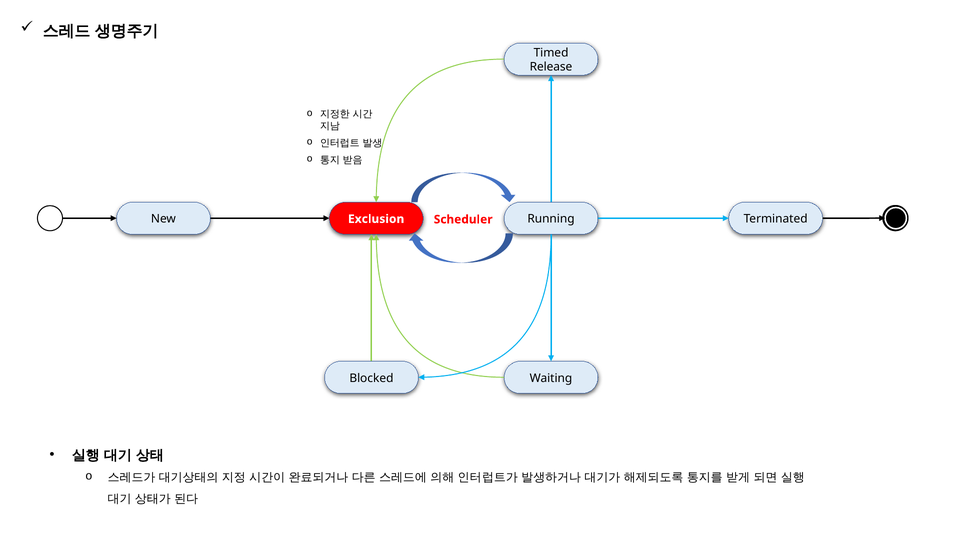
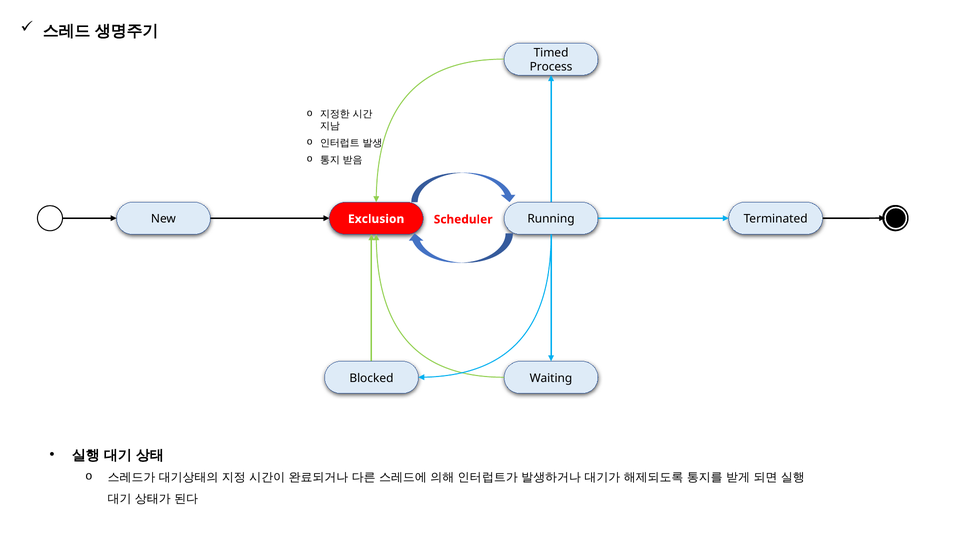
Release: Release -> Process (551, 67)
